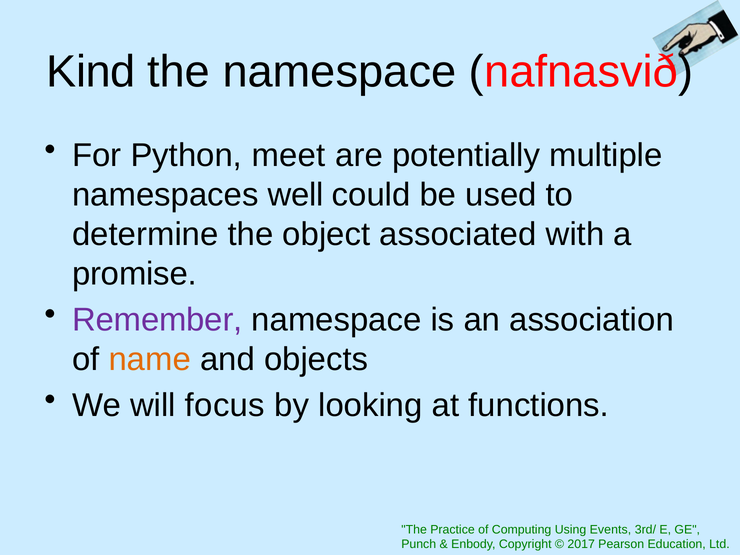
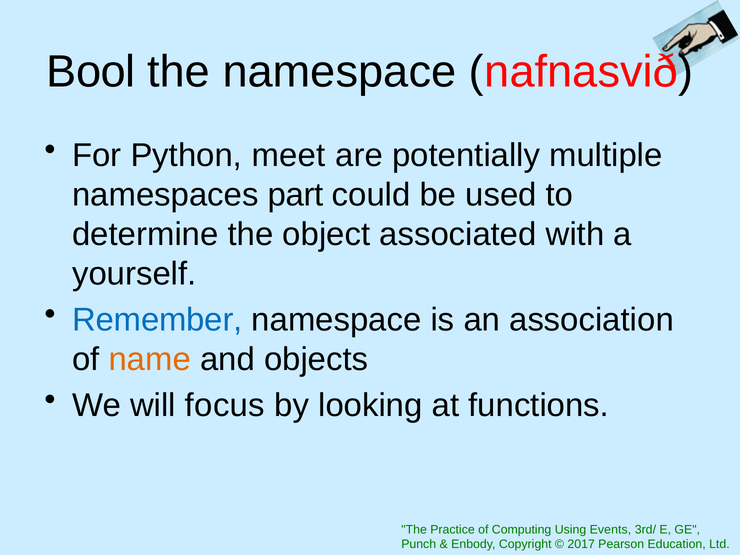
Kind: Kind -> Bool (91, 72)
well: well -> part (295, 195)
promise: promise -> yourself (134, 274)
Remember colour: purple -> blue (157, 320)
